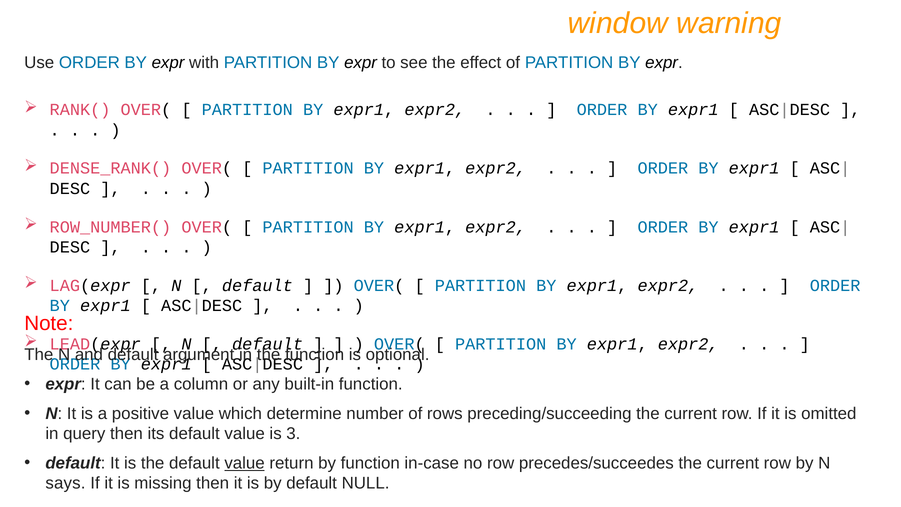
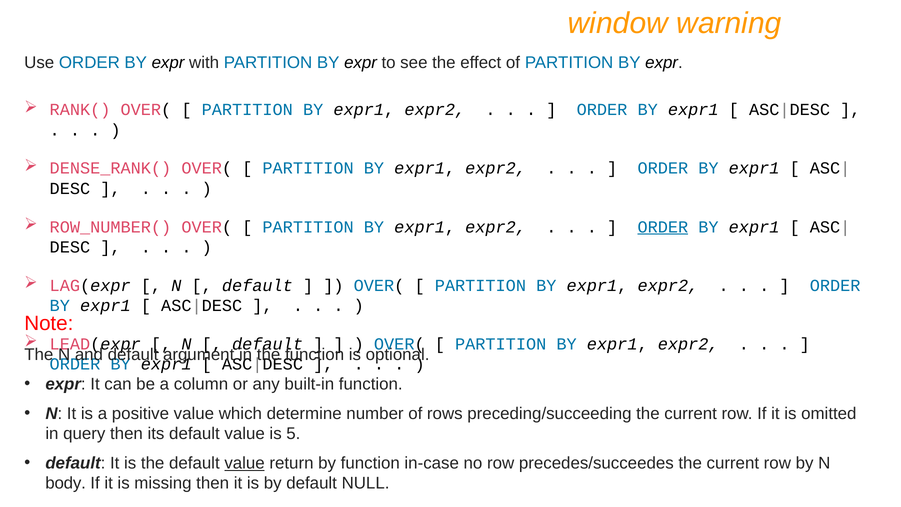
ORDER underline: none -> present (663, 227)
3: 3 -> 5 (293, 434)
says: says -> body (66, 483)
